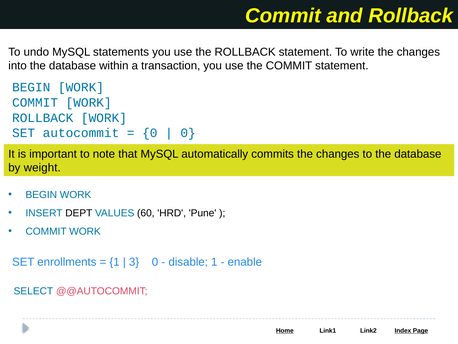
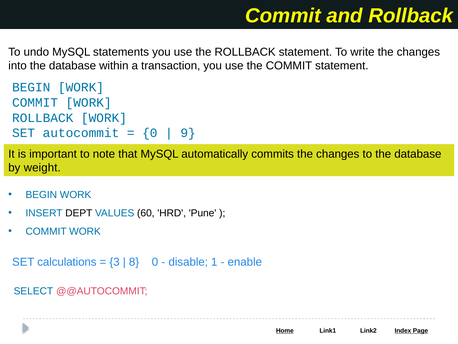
0: 0 -> 9 (188, 133)
enrollments: enrollments -> calculations (67, 262)
1: 1 -> 3 (115, 262)
3: 3 -> 8 (134, 262)
